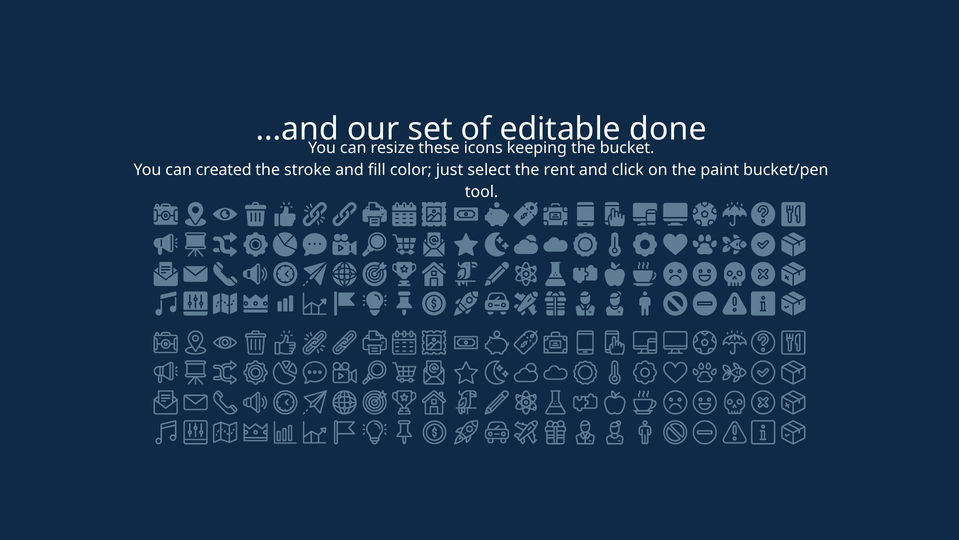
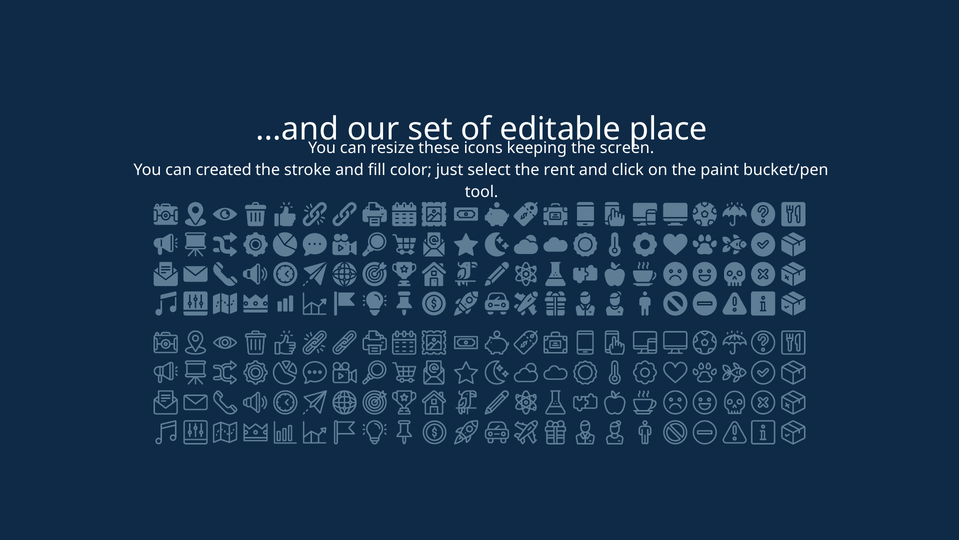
done: done -> place (668, 129)
bucket: bucket -> screen (627, 148)
